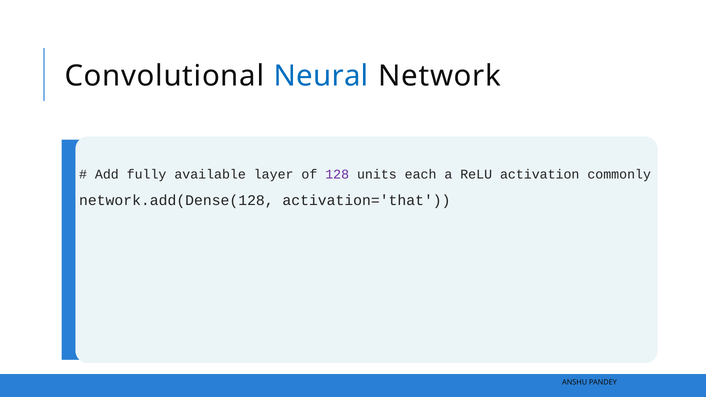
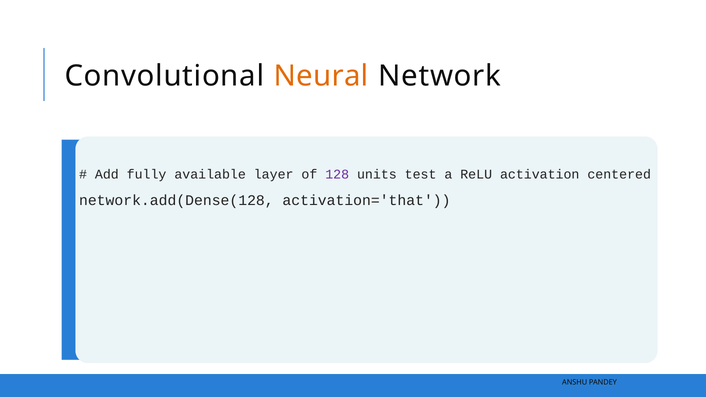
Neural colour: blue -> orange (321, 76)
each: each -> test (421, 175)
commonly: commonly -> centered (619, 175)
